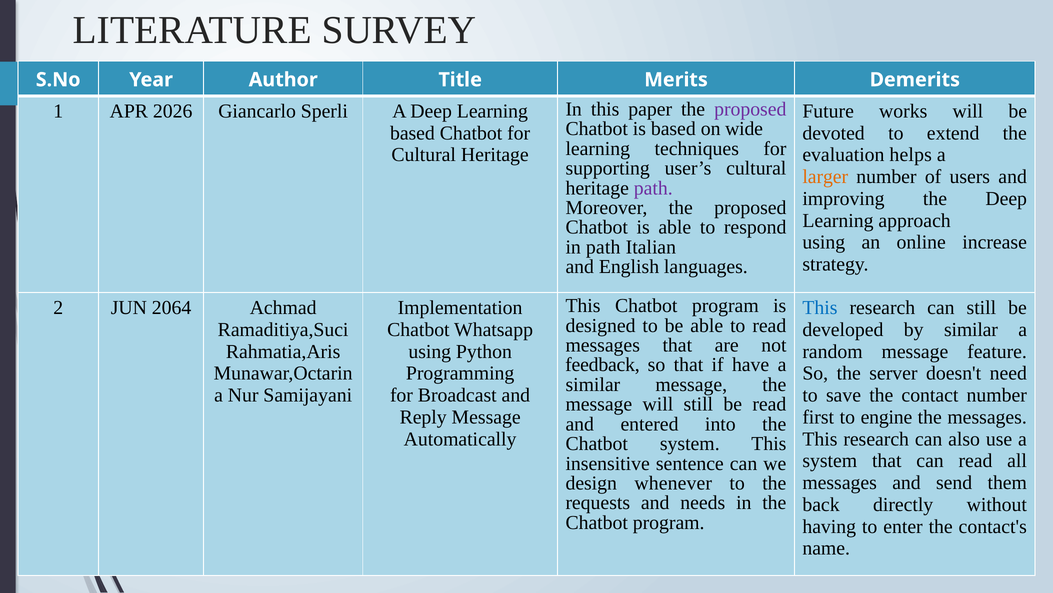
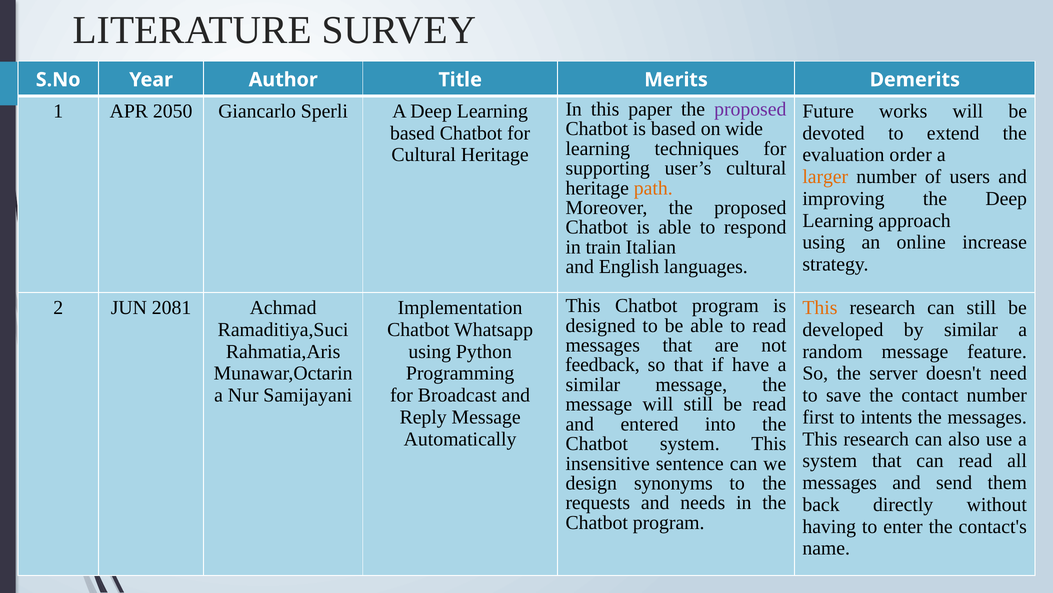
2026: 2026 -> 2050 (173, 111)
helps: helps -> order (911, 155)
path colour: purple -> orange (653, 188)
in path: path -> train (603, 247)
2064: 2064 -> 2081 (172, 307)
This colour: blue -> orange (820, 307)
engine: engine -> intents (886, 417)
whenever: whenever -> synonyms (673, 483)
